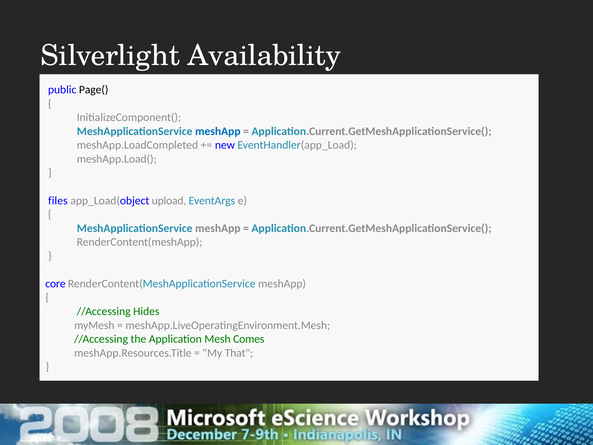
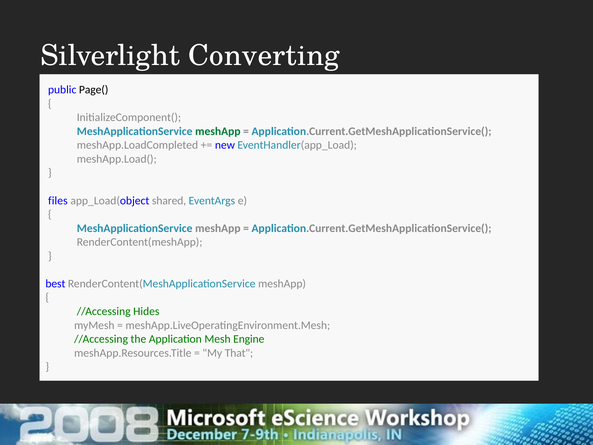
Availability: Availability -> Converting (264, 56)
meshApp colour: blue -> green (218, 131)
upload: upload -> shared (169, 200)
core: core -> best (55, 283)
Comes: Comes -> Engine (249, 339)
